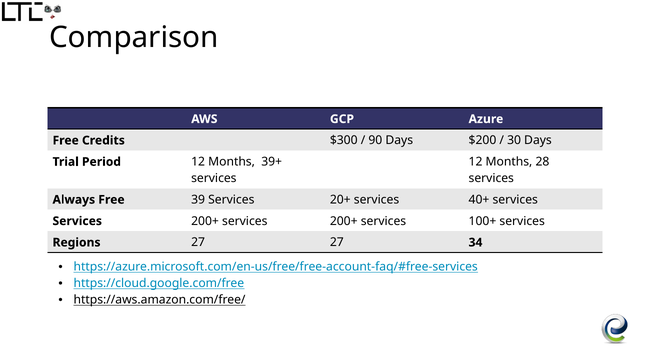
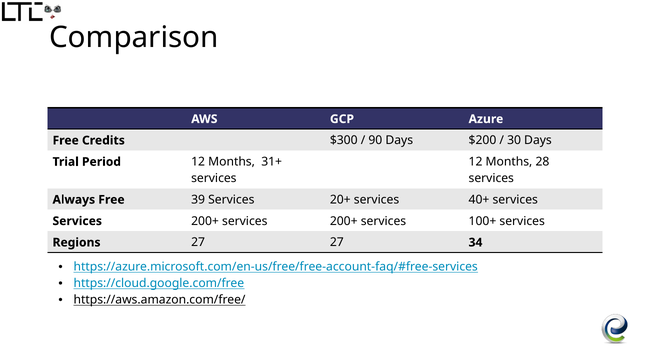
39+: 39+ -> 31+ (272, 162)
